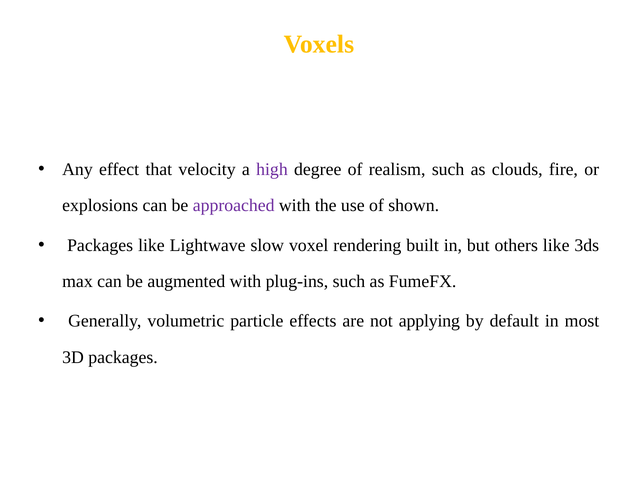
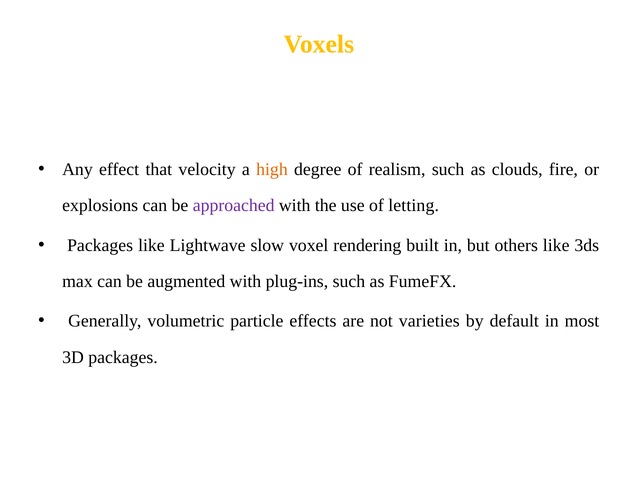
high colour: purple -> orange (272, 169)
shown: shown -> letting (414, 206)
applying: applying -> varieties (429, 321)
